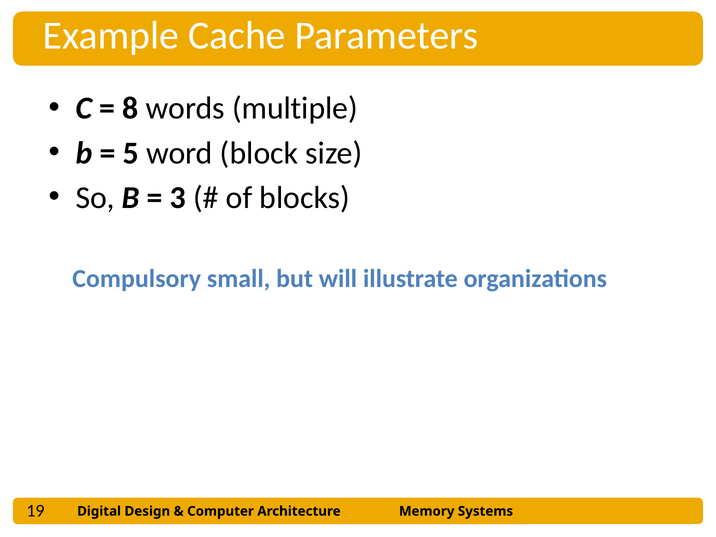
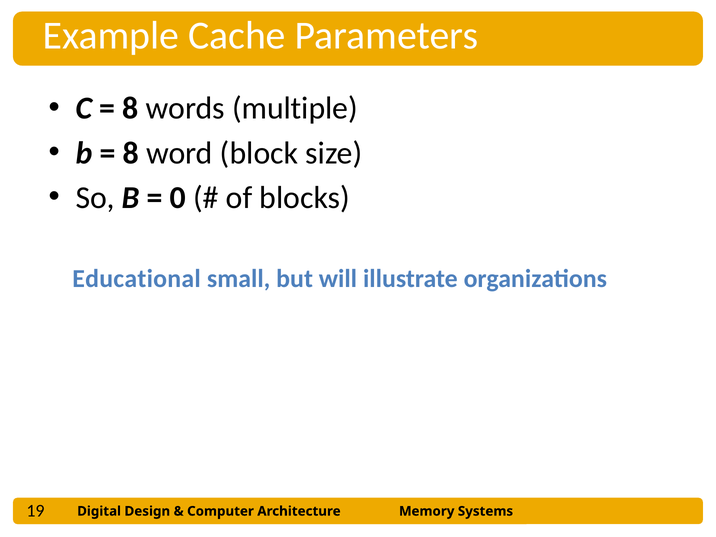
5: 5 -> 8 (131, 153)
3: 3 -> 0 (178, 198)
Compulsory: Compulsory -> Educational (137, 279)
